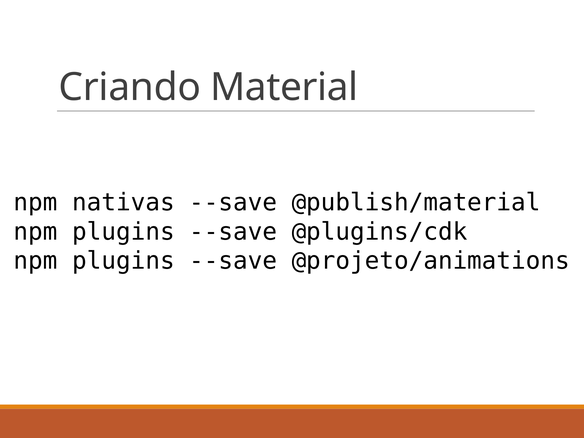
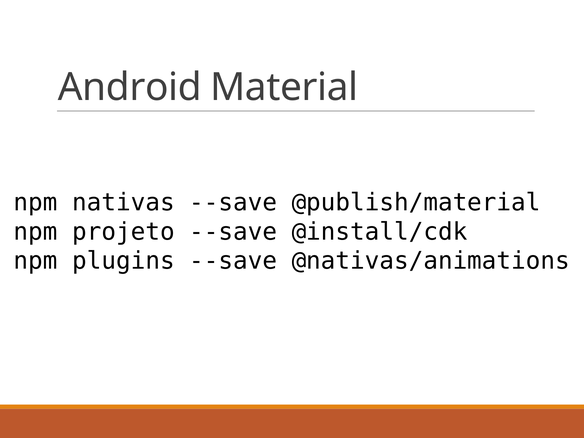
Criando: Criando -> Android (130, 87)
plugins: plugins -> projeto (123, 232)
@plugins/cdk: @plugins/cdk -> @install/cdk (380, 232)
@projeto/animations: @projeto/animations -> @nativas/animations (431, 261)
